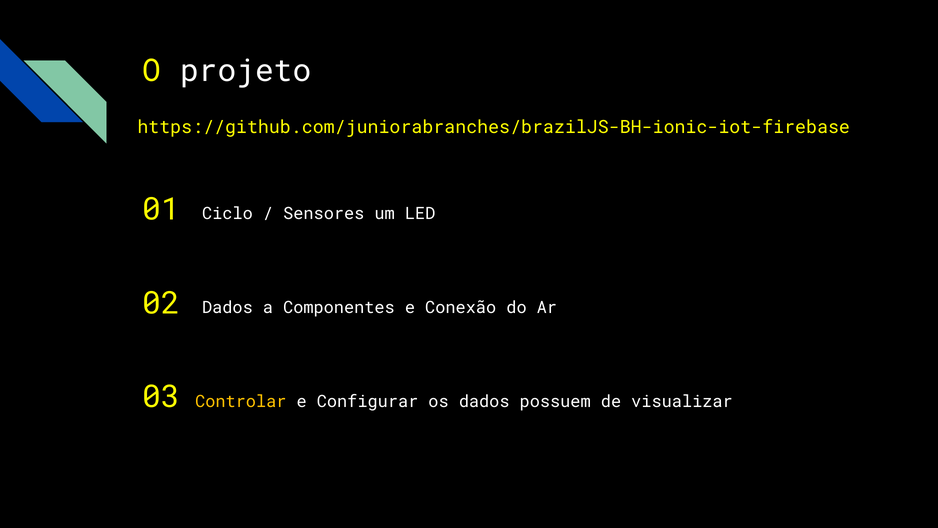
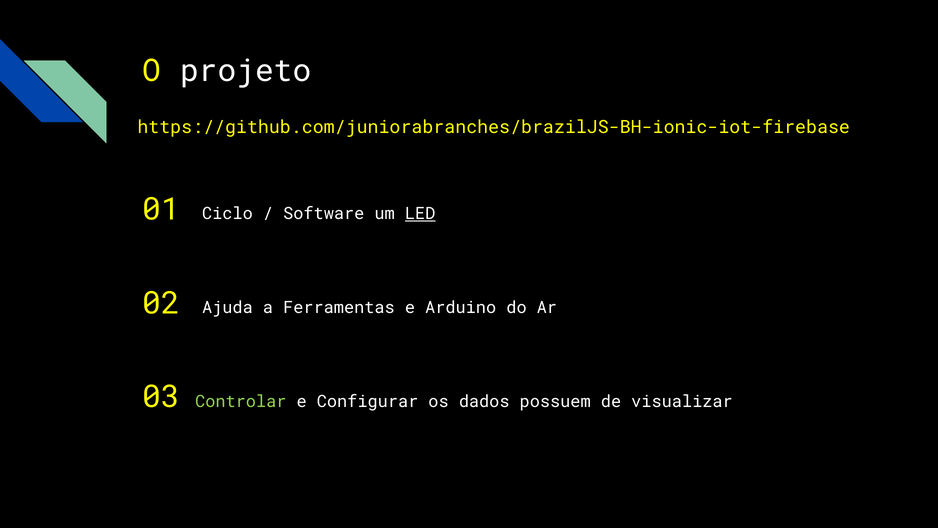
Sensores: Sensores -> Software (324, 214)
LED underline: none -> present (420, 214)
02 Dados: Dados -> Ajuda (227, 307)
Componentes: Componentes -> Ferramentas (339, 307)
Conexão: Conexão -> Arduino (461, 307)
Controlar colour: yellow -> light green (241, 401)
